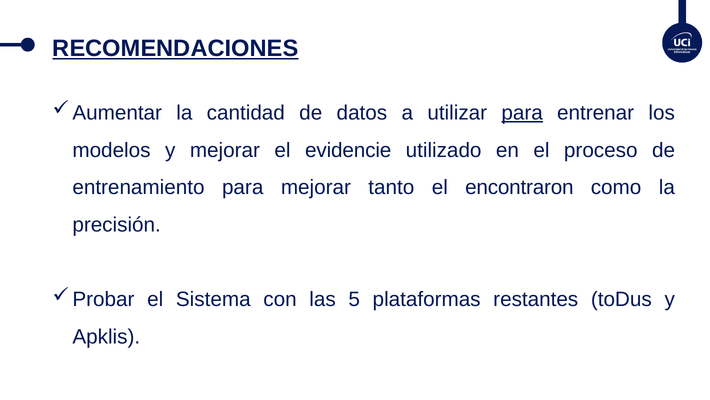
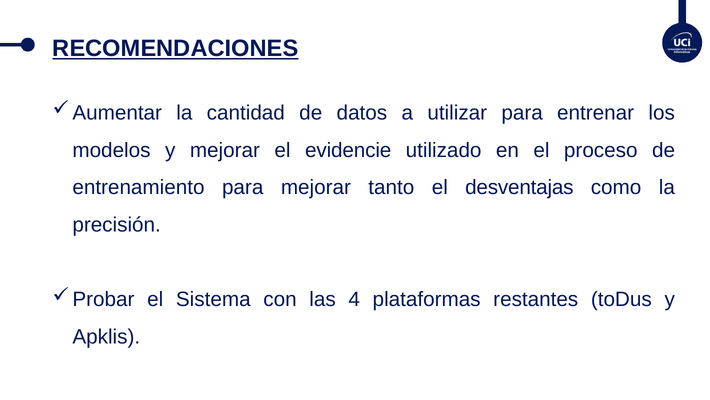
para underline: present -> none (522, 113)
encontraron: encontraron -> desventajas (519, 187)
5: 5 -> 4 (354, 299)
